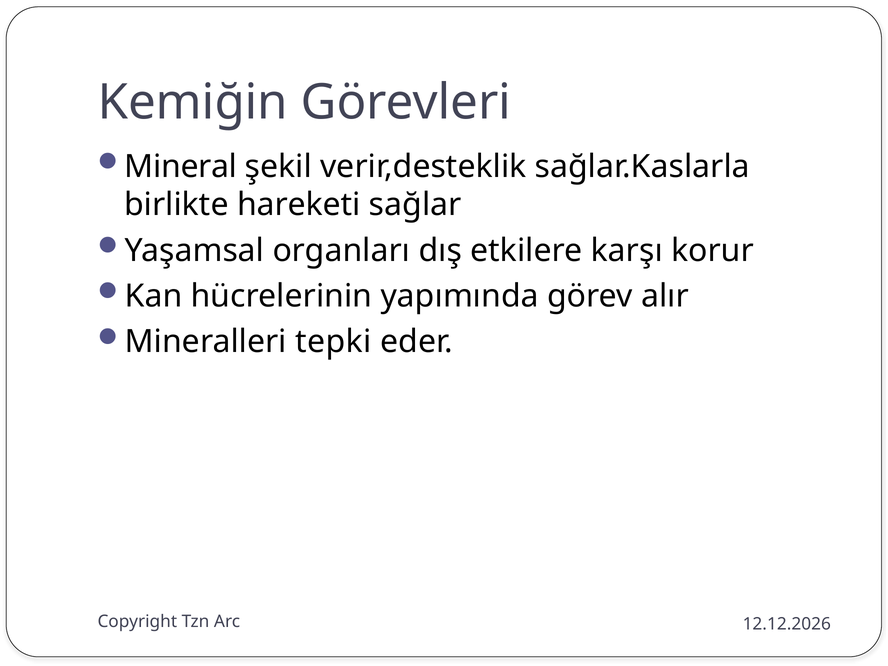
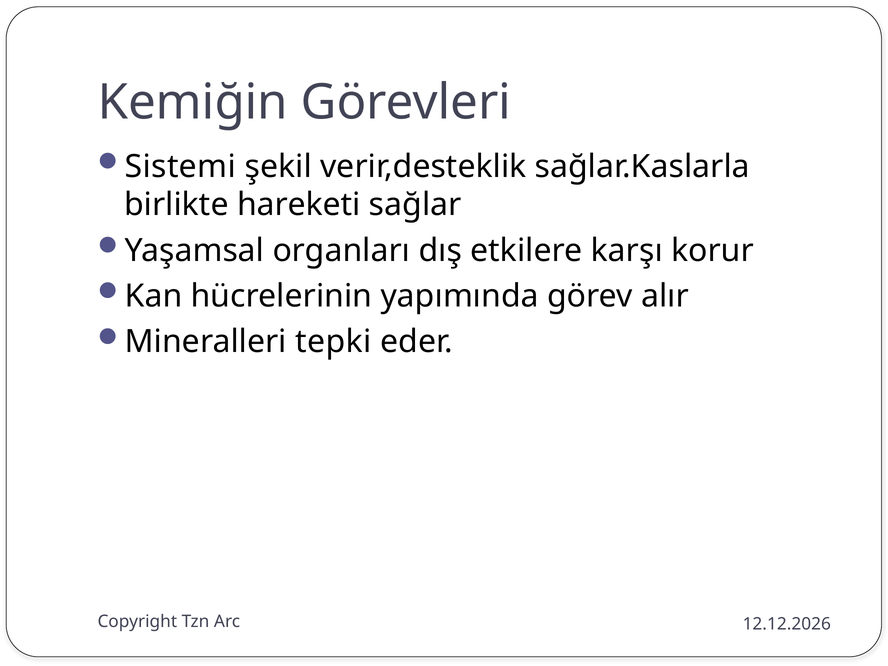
Mineral: Mineral -> Sistemi (180, 166)
